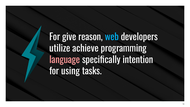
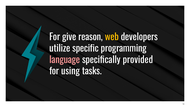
web colour: light blue -> yellow (112, 37)
achieve: achieve -> specific (86, 48)
intention: intention -> provided (138, 60)
